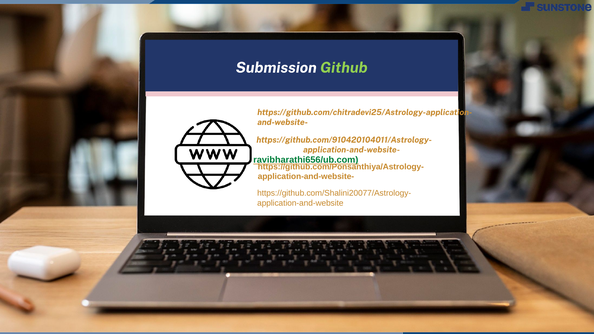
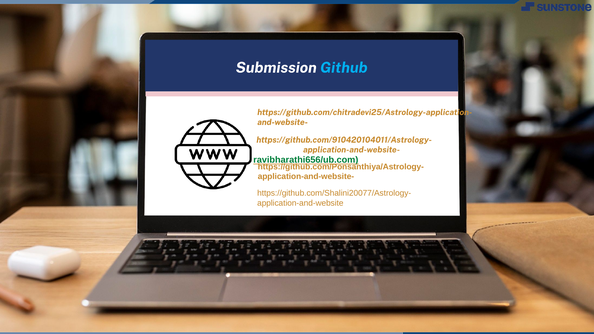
Github colour: light green -> light blue (344, 68)
